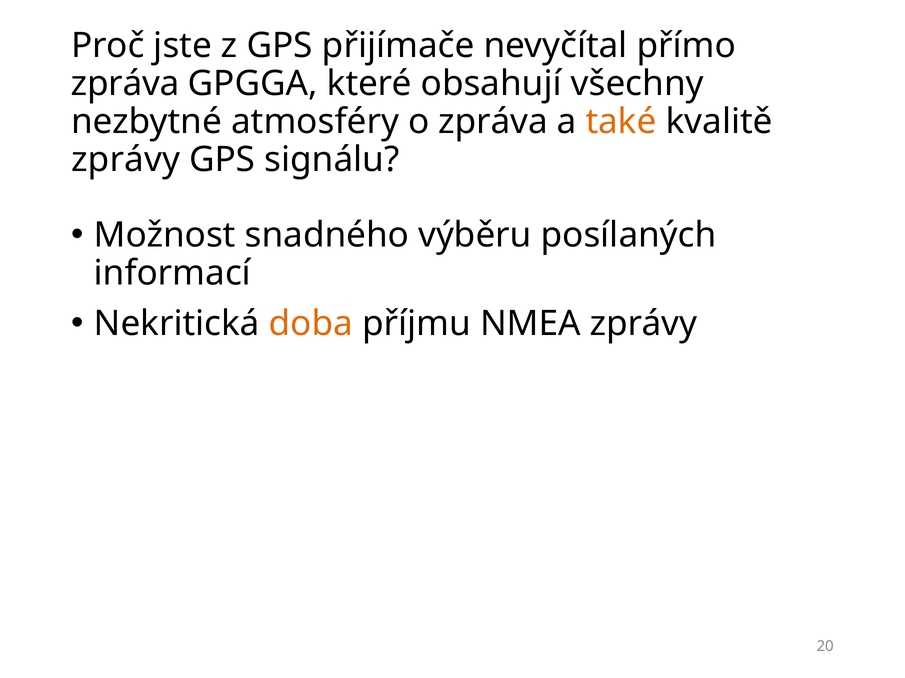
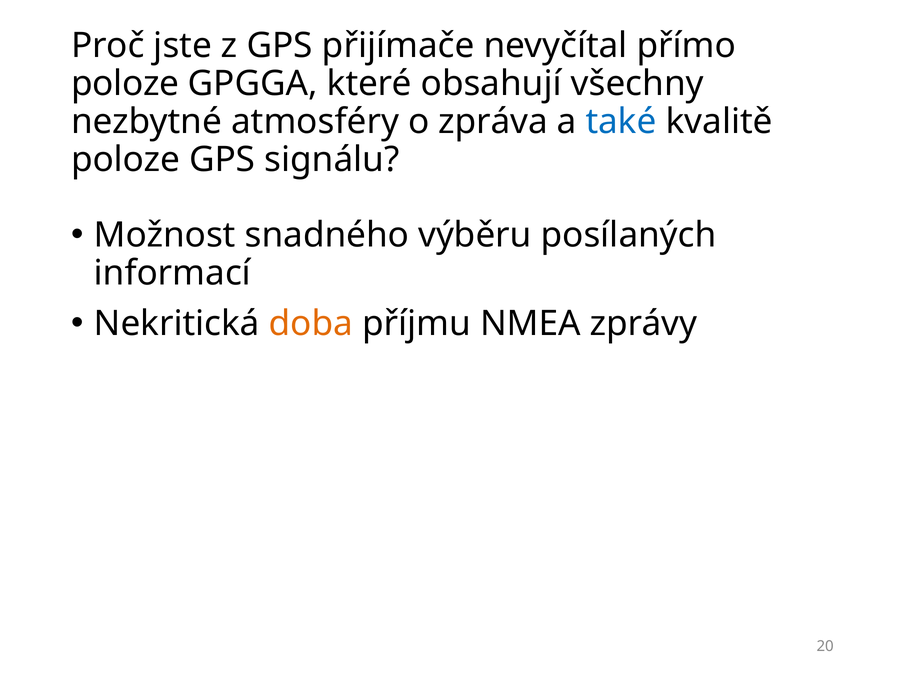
zpráva: zpráva -> poloze (125, 84)
také colour: orange -> blue (621, 122)
zprávy: zprávy -> poloze (126, 160)
